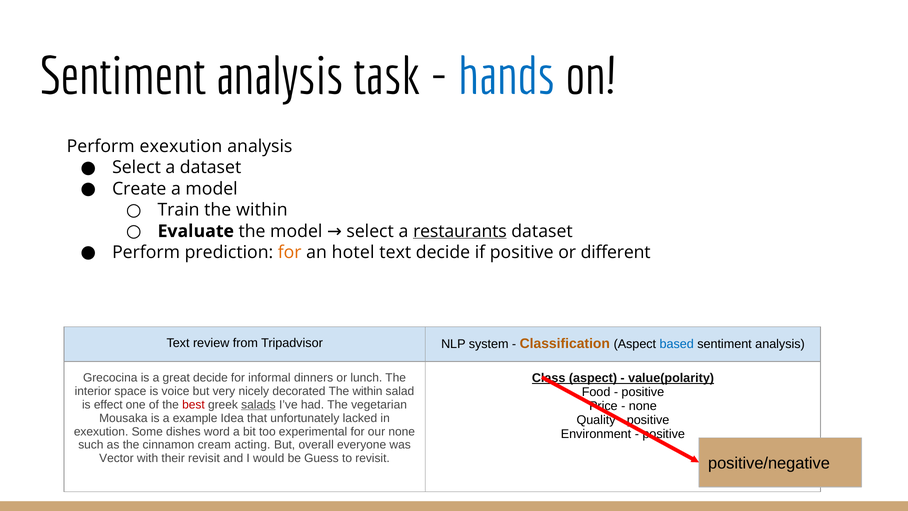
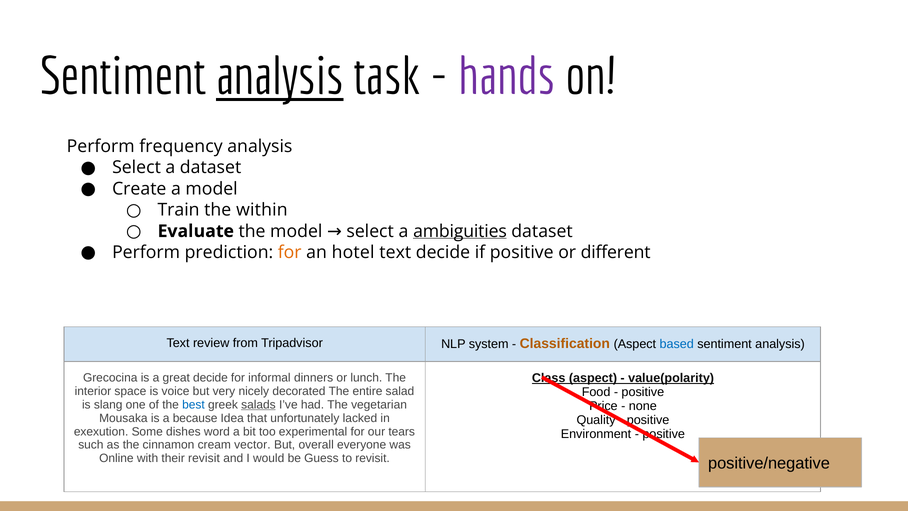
analysis underline: none -> present (280, 77)
hands colour: blue -> purple (507, 77)
Perform exexution: exexution -> frequency (181, 146)
restaurants: restaurants -> ambiguities (460, 231)
decorated The within: within -> entire (367, 391)
effect: effect -> slang (108, 404)
best colour: red -> blue (193, 404)
example: example -> because (195, 418)
our none: none -> tears (402, 431)
acting: acting -> vector (252, 445)
Vector: Vector -> Online (116, 458)
